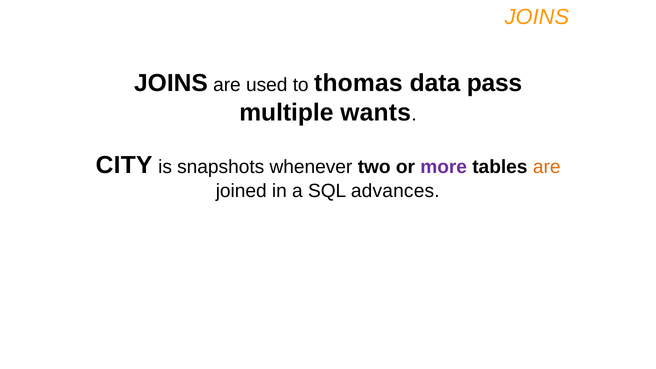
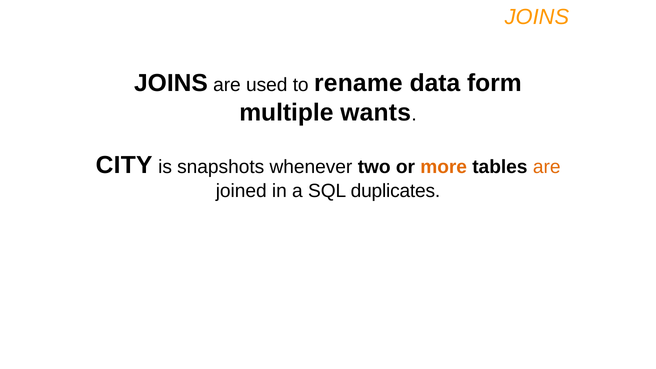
thomas: thomas -> rename (358, 83)
pass: pass -> form (494, 83)
more colour: purple -> orange (444, 167)
advances: advances -> duplicates (395, 191)
